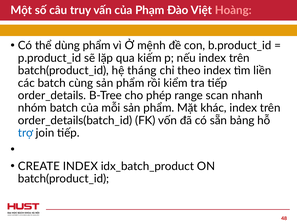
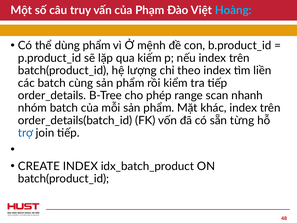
Hoàng colour: pink -> light blue (233, 10)
tháng: tháng -> lượng (142, 70)
bảng: bảng -> từng (242, 120)
